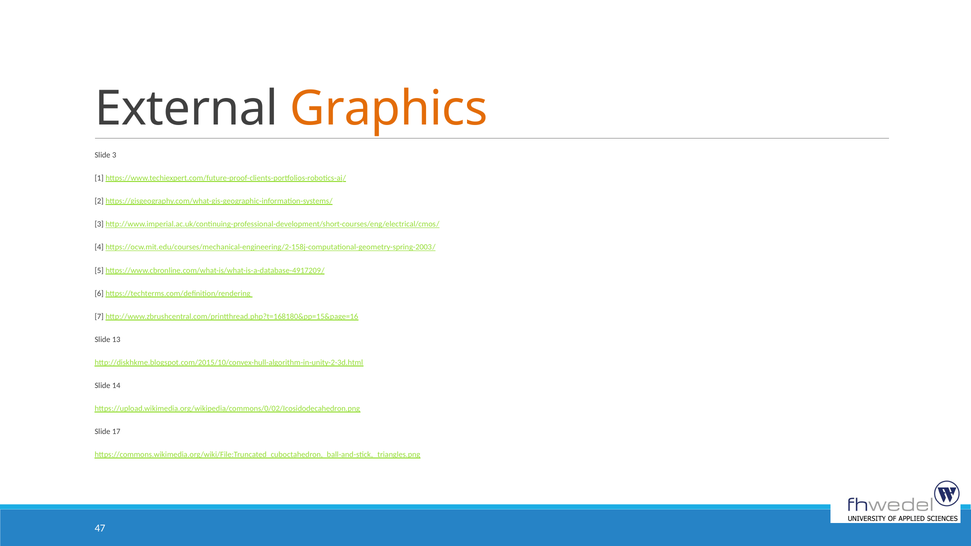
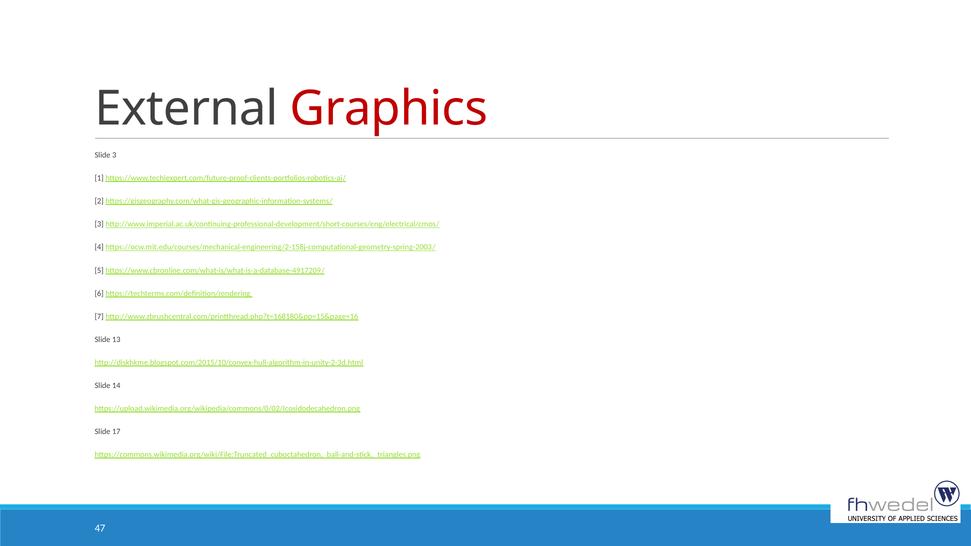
Graphics colour: orange -> red (389, 109)
